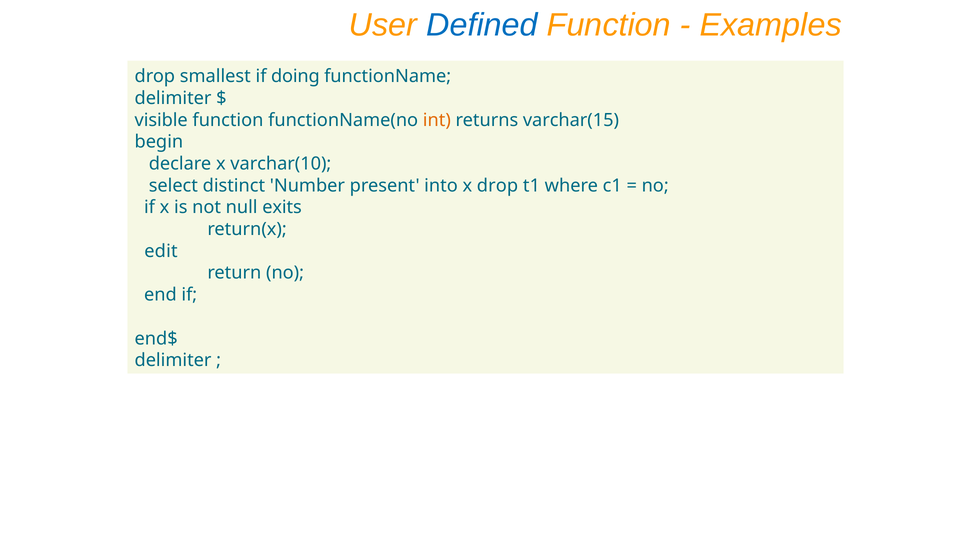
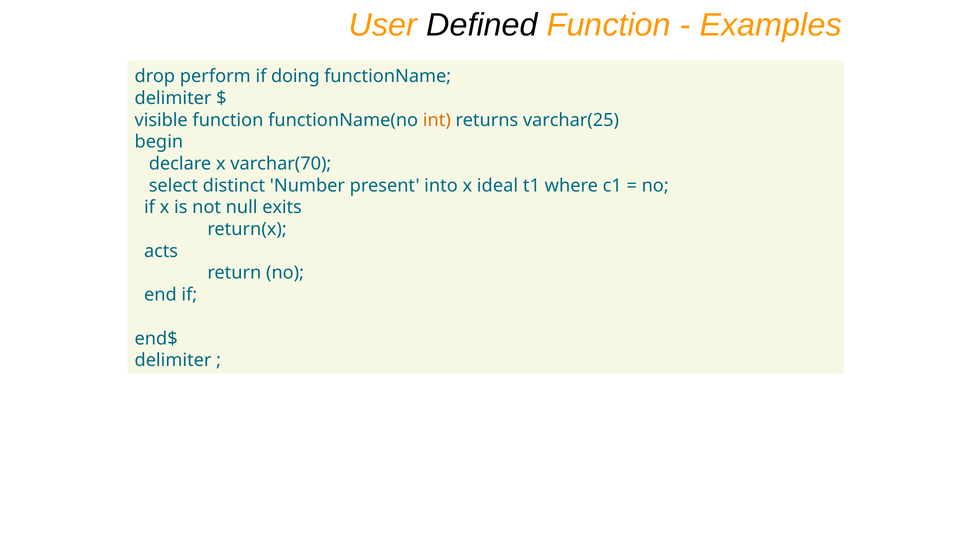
Defined colour: blue -> black (482, 25)
smallest: smallest -> perform (215, 76)
varchar(15: varchar(15 -> varchar(25 (571, 120)
varchar(10: varchar(10 -> varchar(70 (281, 164)
x drop: drop -> ideal (498, 186)
edit: edit -> acts (161, 251)
